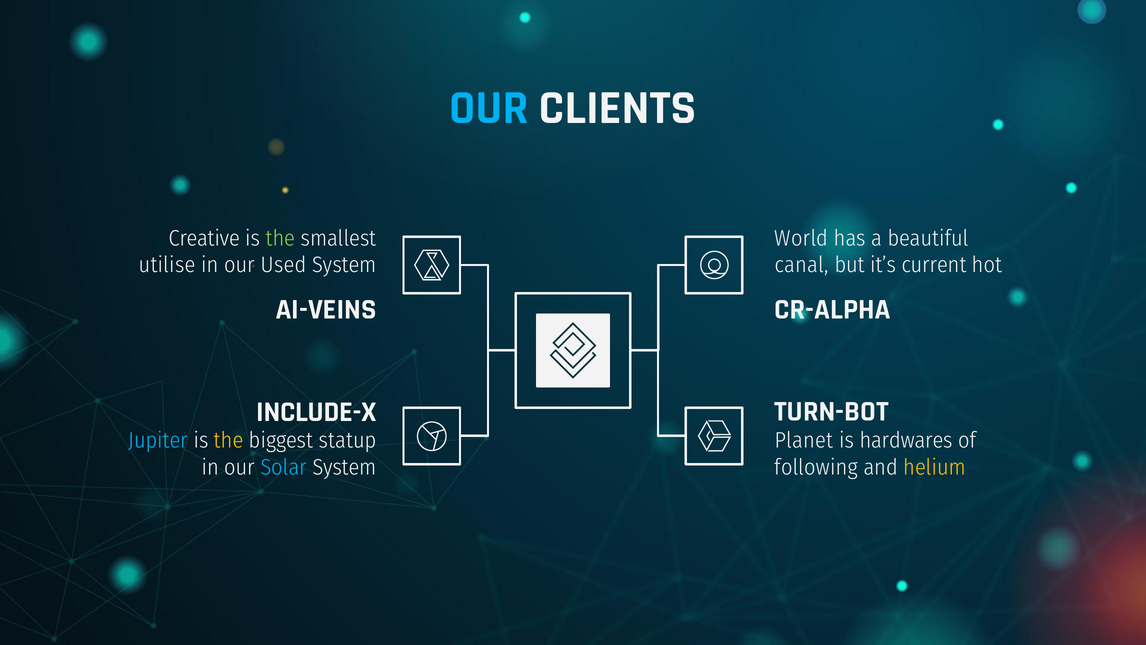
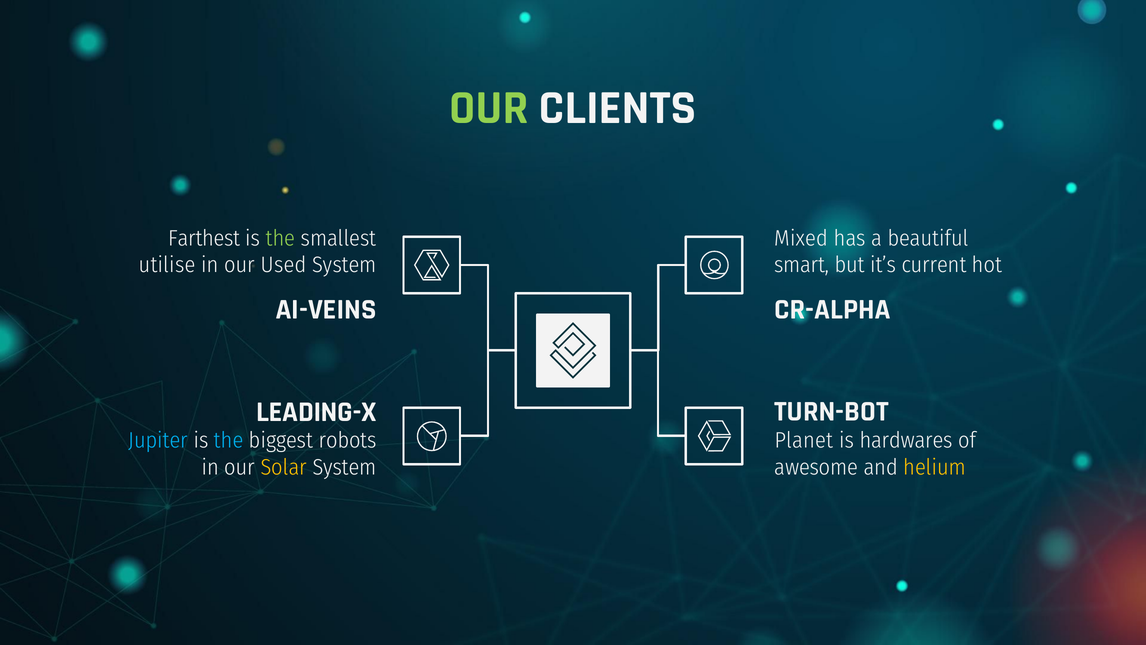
OUR colour: light blue -> light green (489, 107)
Creative: Creative -> Farthest (204, 238)
World: World -> Mixed (801, 238)
canal: canal -> smart (802, 265)
INCLUDE-X: INCLUDE-X -> LEADING-X (317, 412)
the colour: yellow -> light blue (229, 440)
statup: statup -> robots (348, 440)
Solar colour: light blue -> yellow (284, 467)
following: following -> awesome (816, 467)
